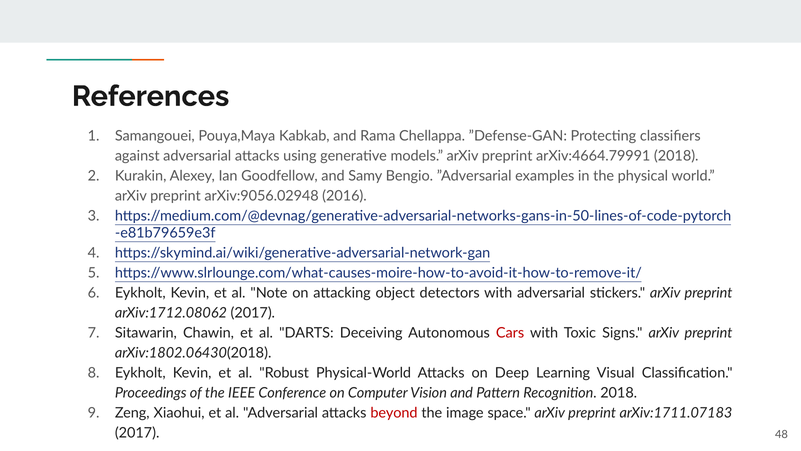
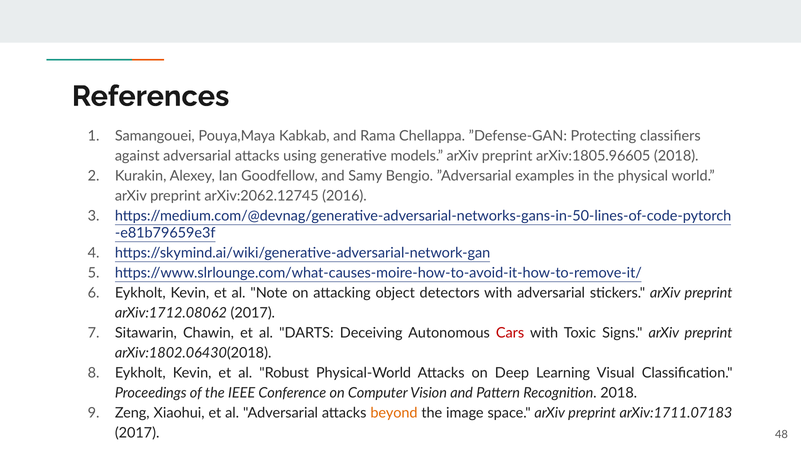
arXiv:4664.79991: arXiv:4664.79991 -> arXiv:1805.96605 (593, 156)
arXiv:9056.02948: arXiv:9056.02948 -> arXiv:2062.12745 (262, 196)
beyond colour: red -> orange (394, 413)
